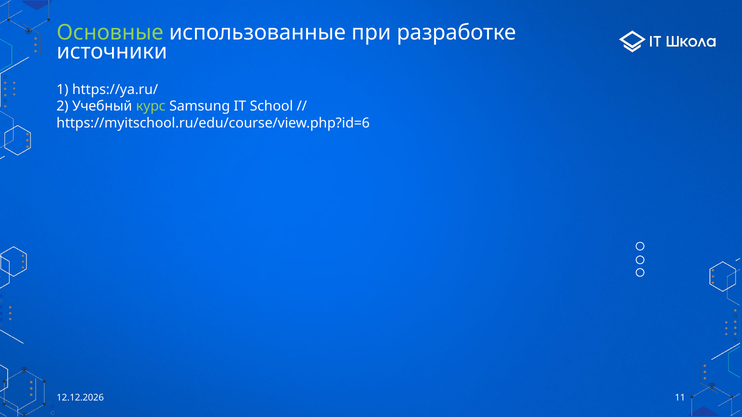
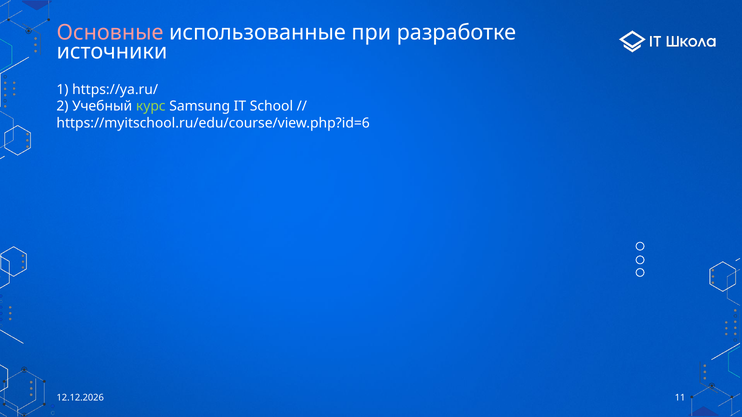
Основные colour: light green -> pink (110, 33)
